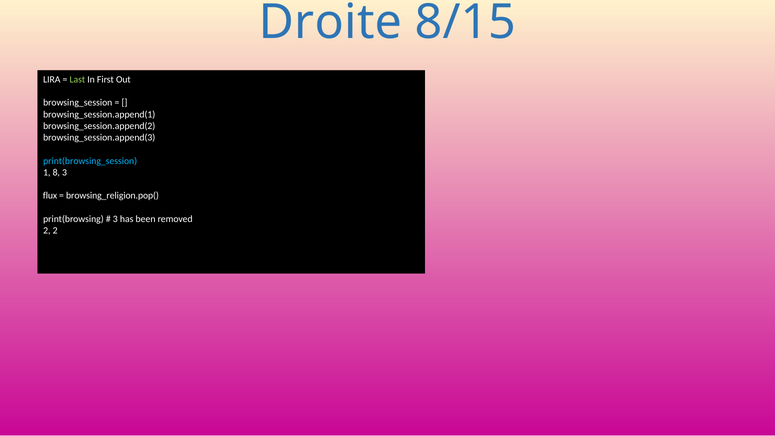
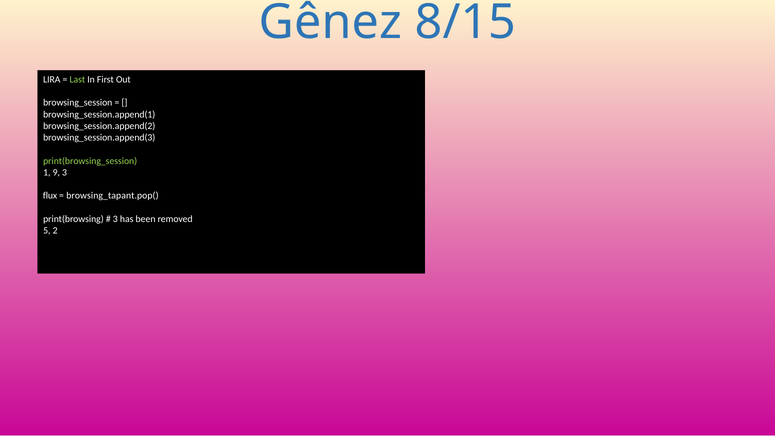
Droite: Droite -> Gênez (330, 22)
print(browsing_session colour: light blue -> light green (90, 161)
8: 8 -> 9 (56, 173)
browsing_religion.pop(: browsing_religion.pop( -> browsing_tapant.pop( (112, 196)
2: 2 -> 5 (47, 231)
